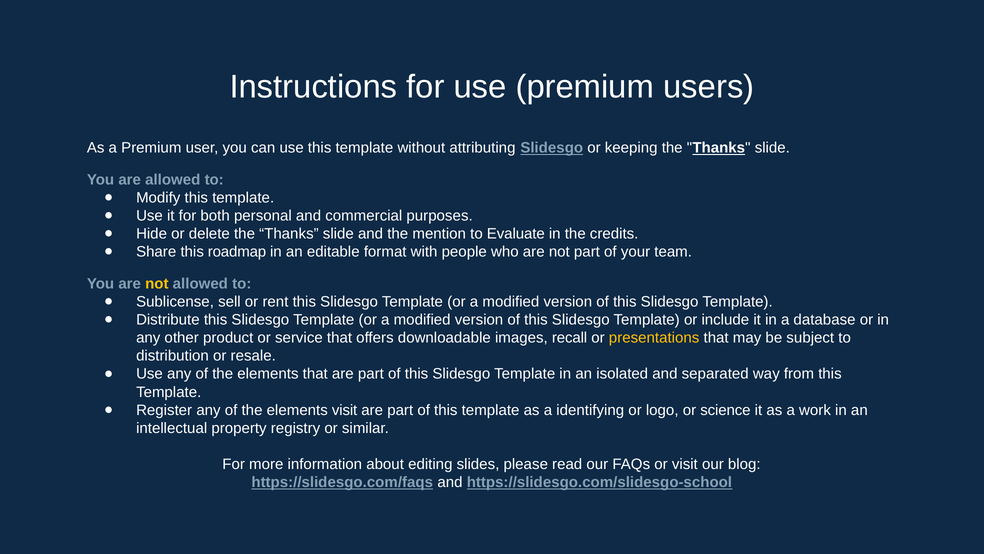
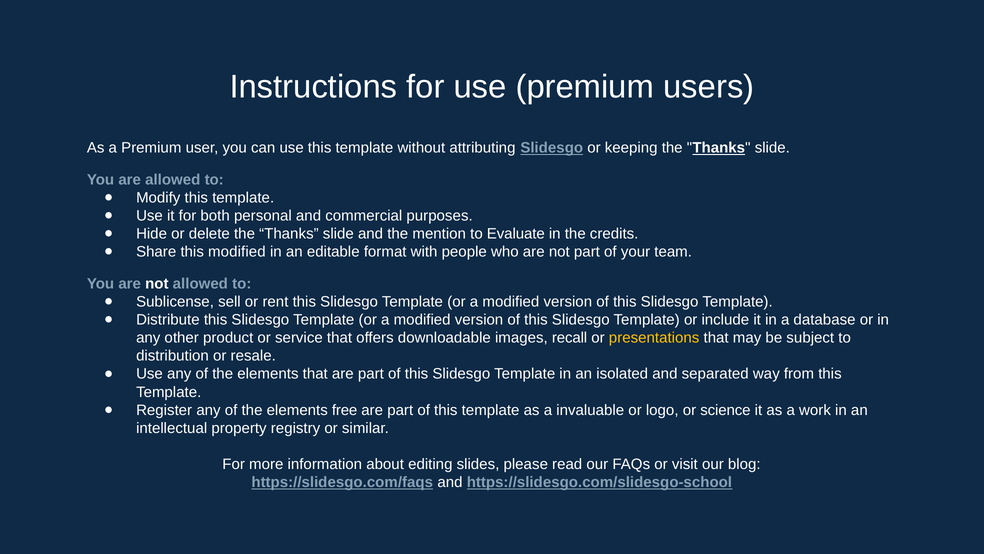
this roadmap: roadmap -> modified (237, 252)
not colour: yellow -> white (157, 283)
elements visit: visit -> free (345, 410)
identifying: identifying -> invaluable (590, 410)
